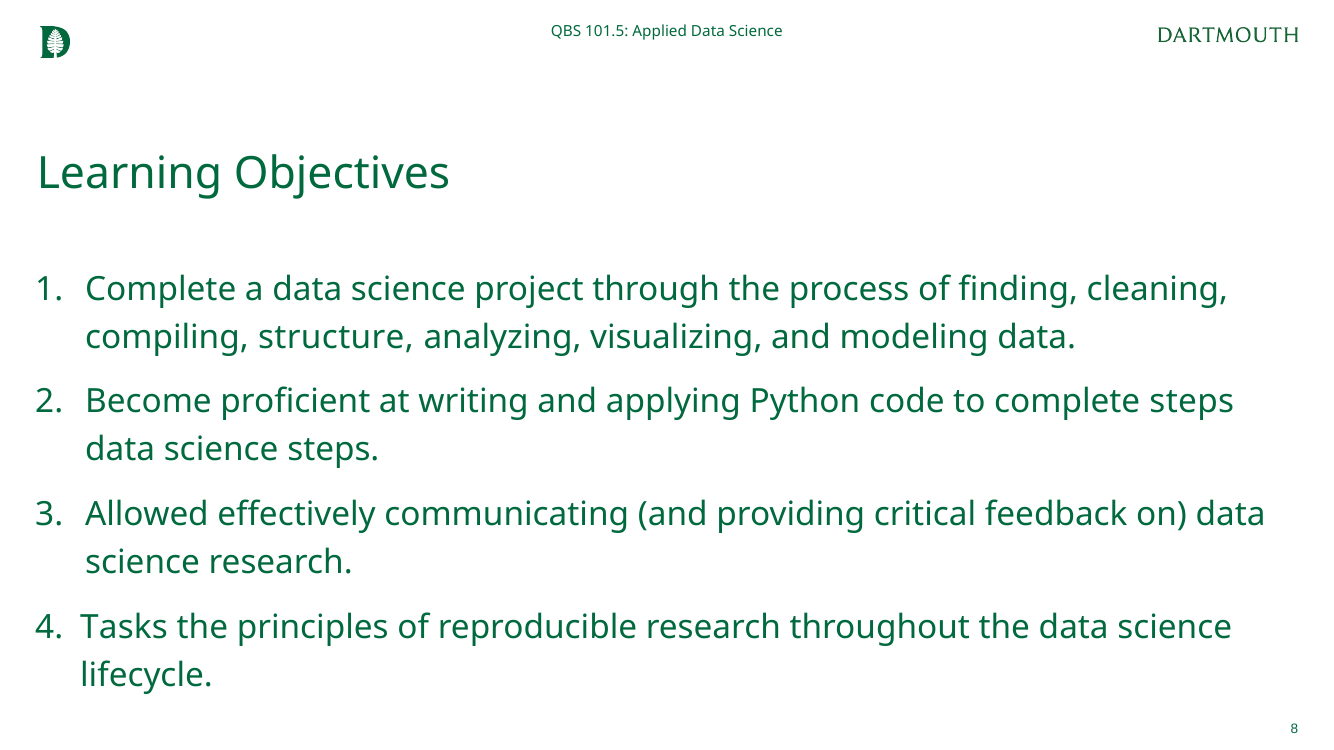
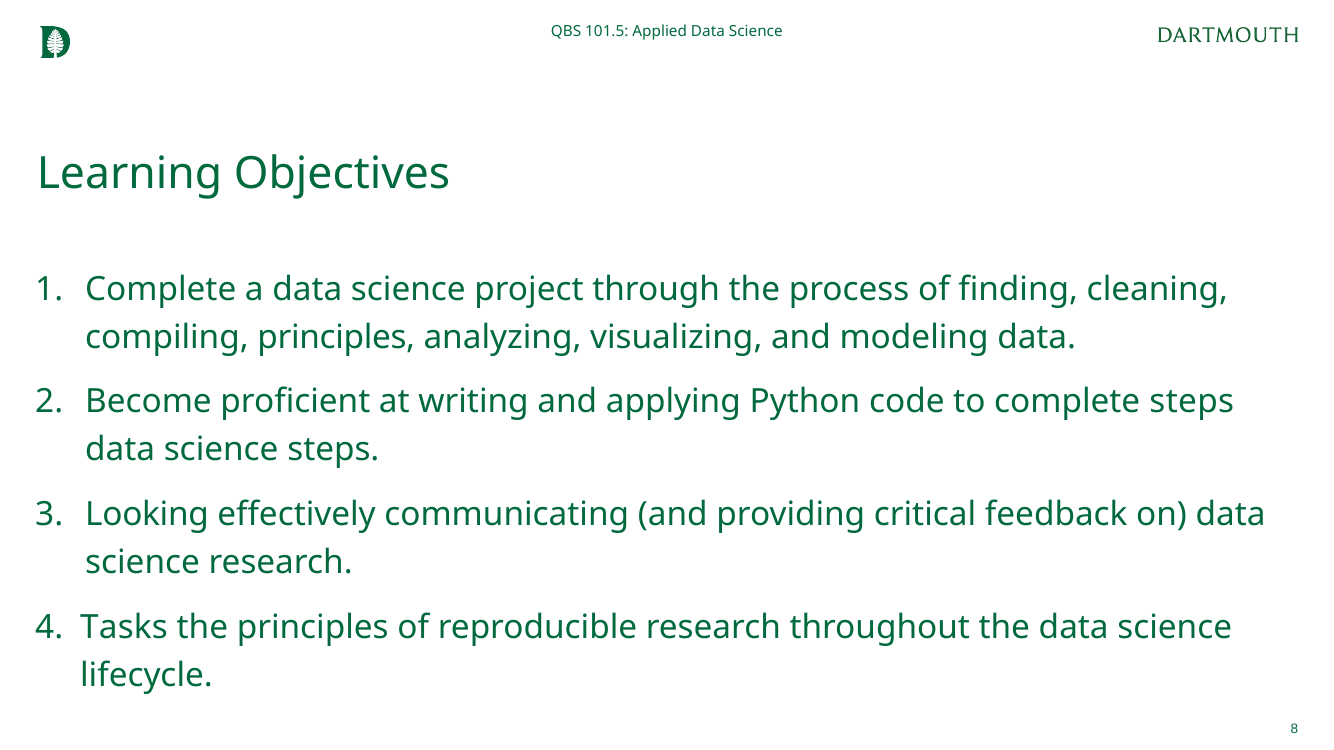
compiling structure: structure -> principles (336, 337)
Allowed: Allowed -> Looking (147, 515)
